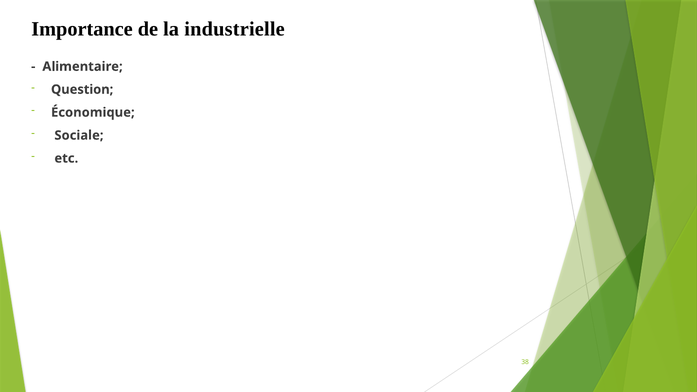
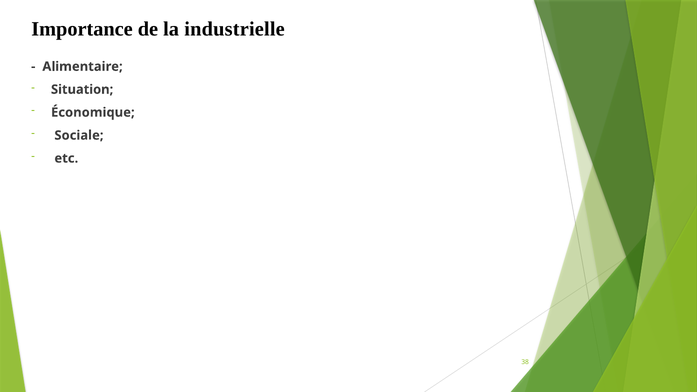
Question: Question -> Situation (82, 89)
